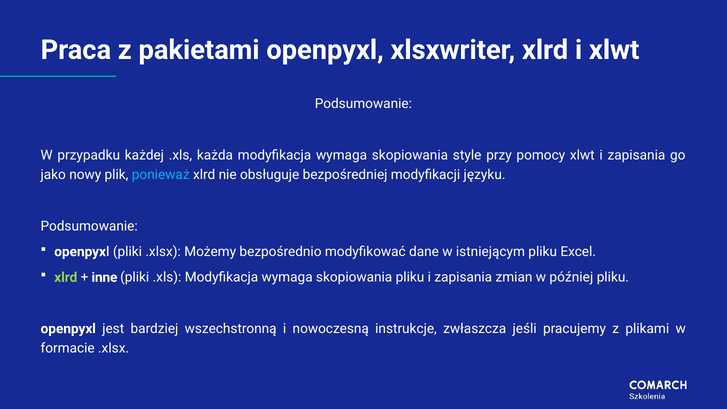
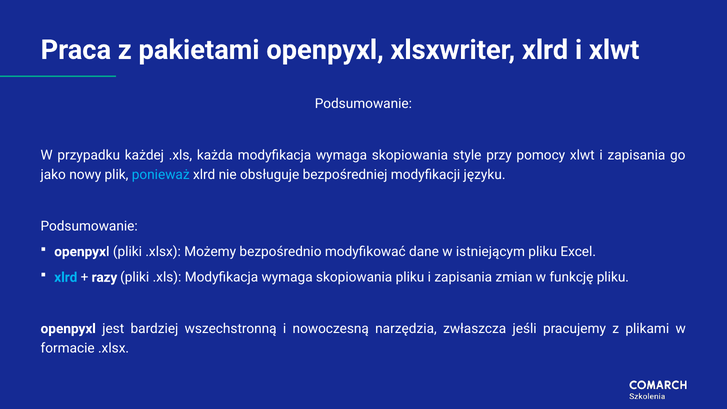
xlrd colour: light green -> light blue (66, 277)
inne: inne -> razy (104, 277)
później: później -> funkcję (571, 277)
instrukcje: instrukcje -> narzędzia (406, 329)
